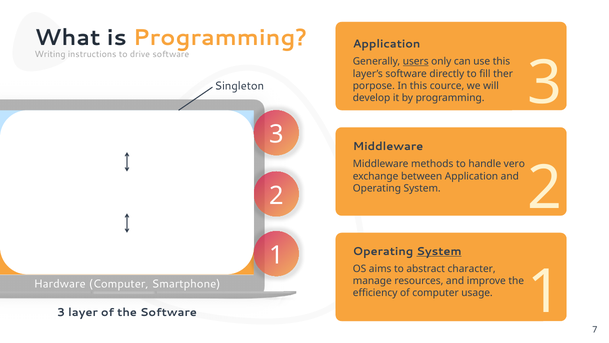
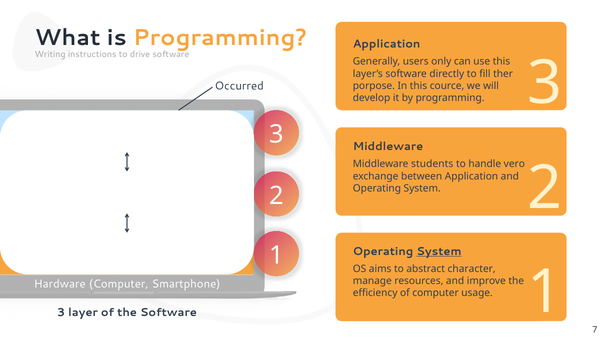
users underline: present -> none (416, 61)
Singleton: Singleton -> Occurred (239, 86)
methods: methods -> students (432, 164)
